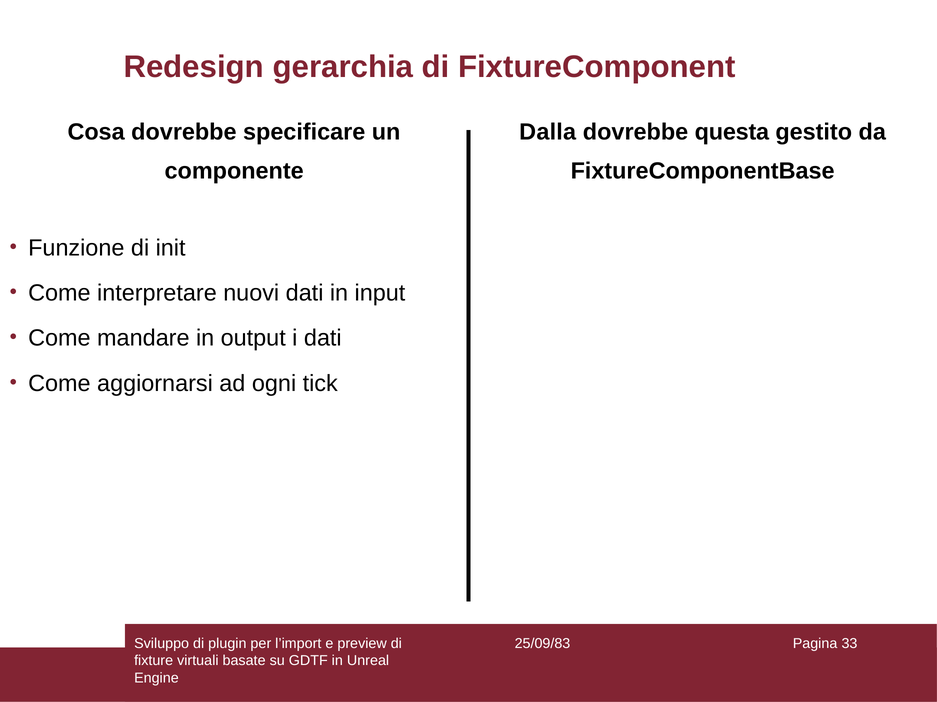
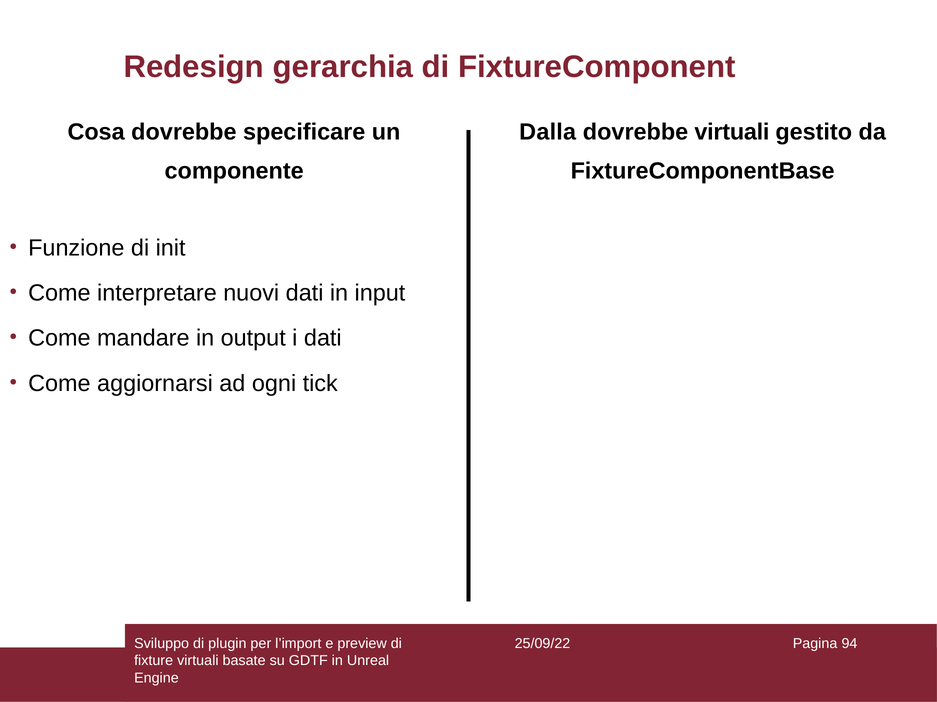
dovrebbe questa: questa -> virtuali (732, 132)
25/09/83: 25/09/83 -> 25/09/22 (542, 644)
33: 33 -> 94 (849, 644)
